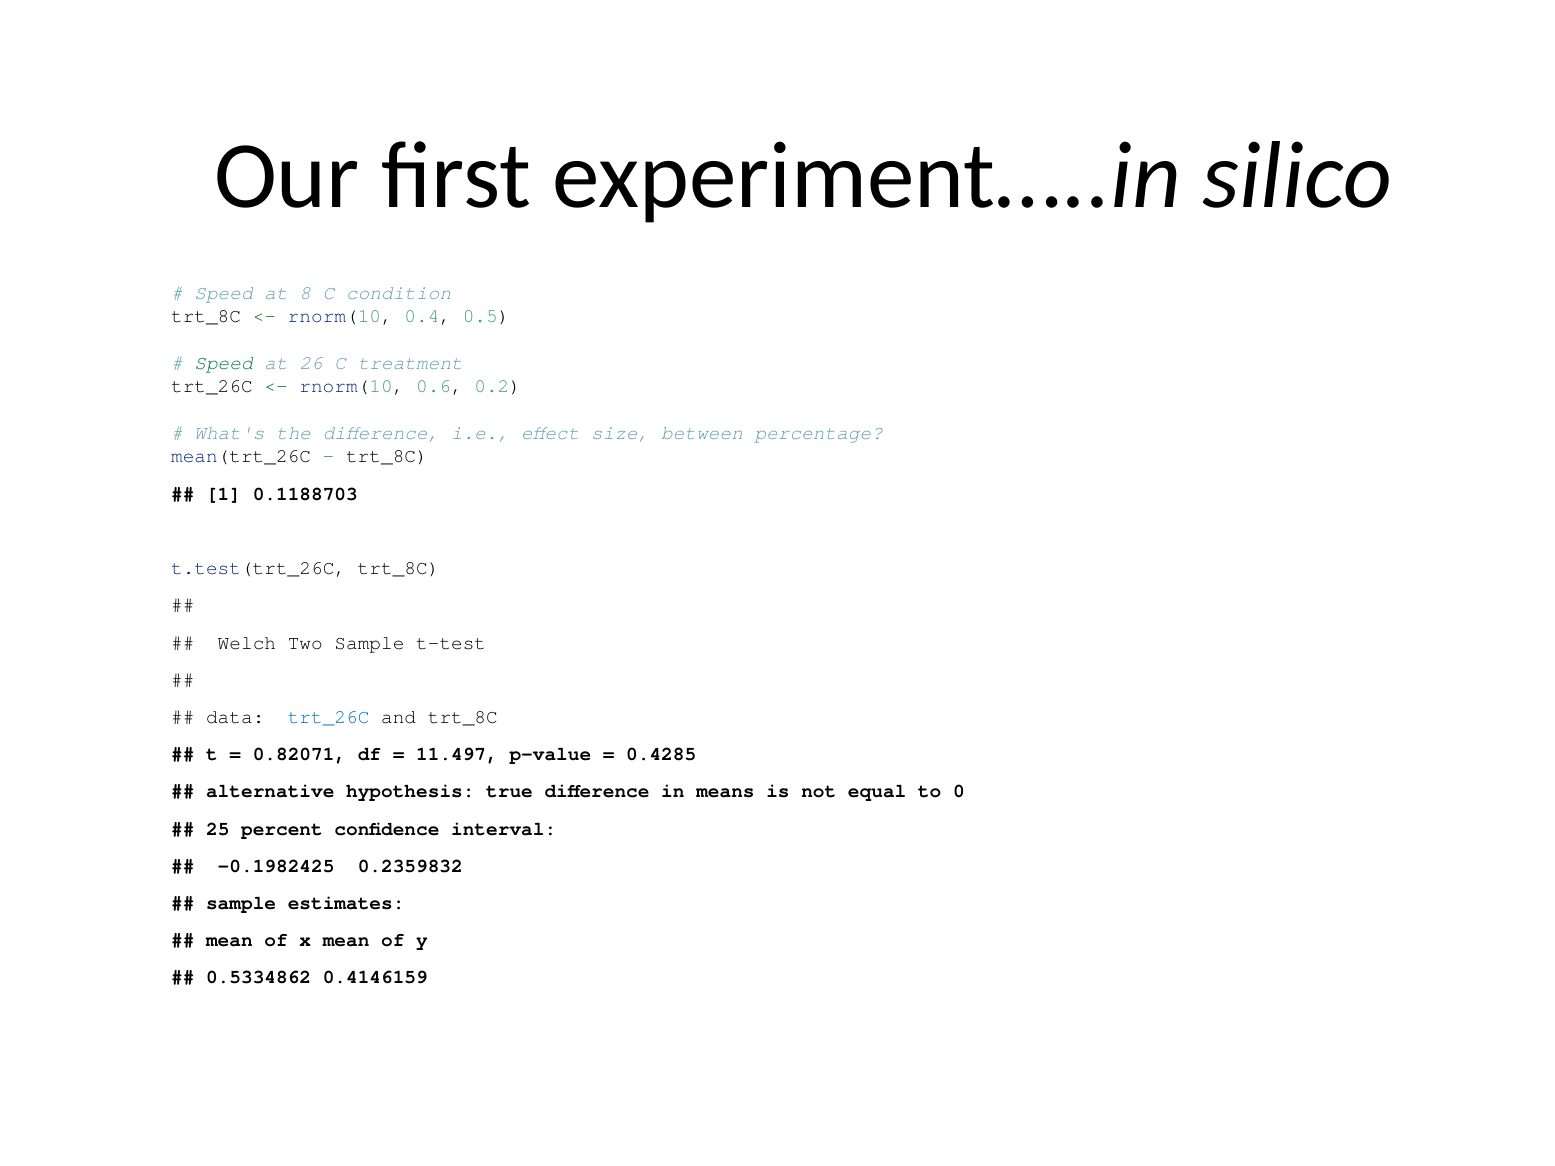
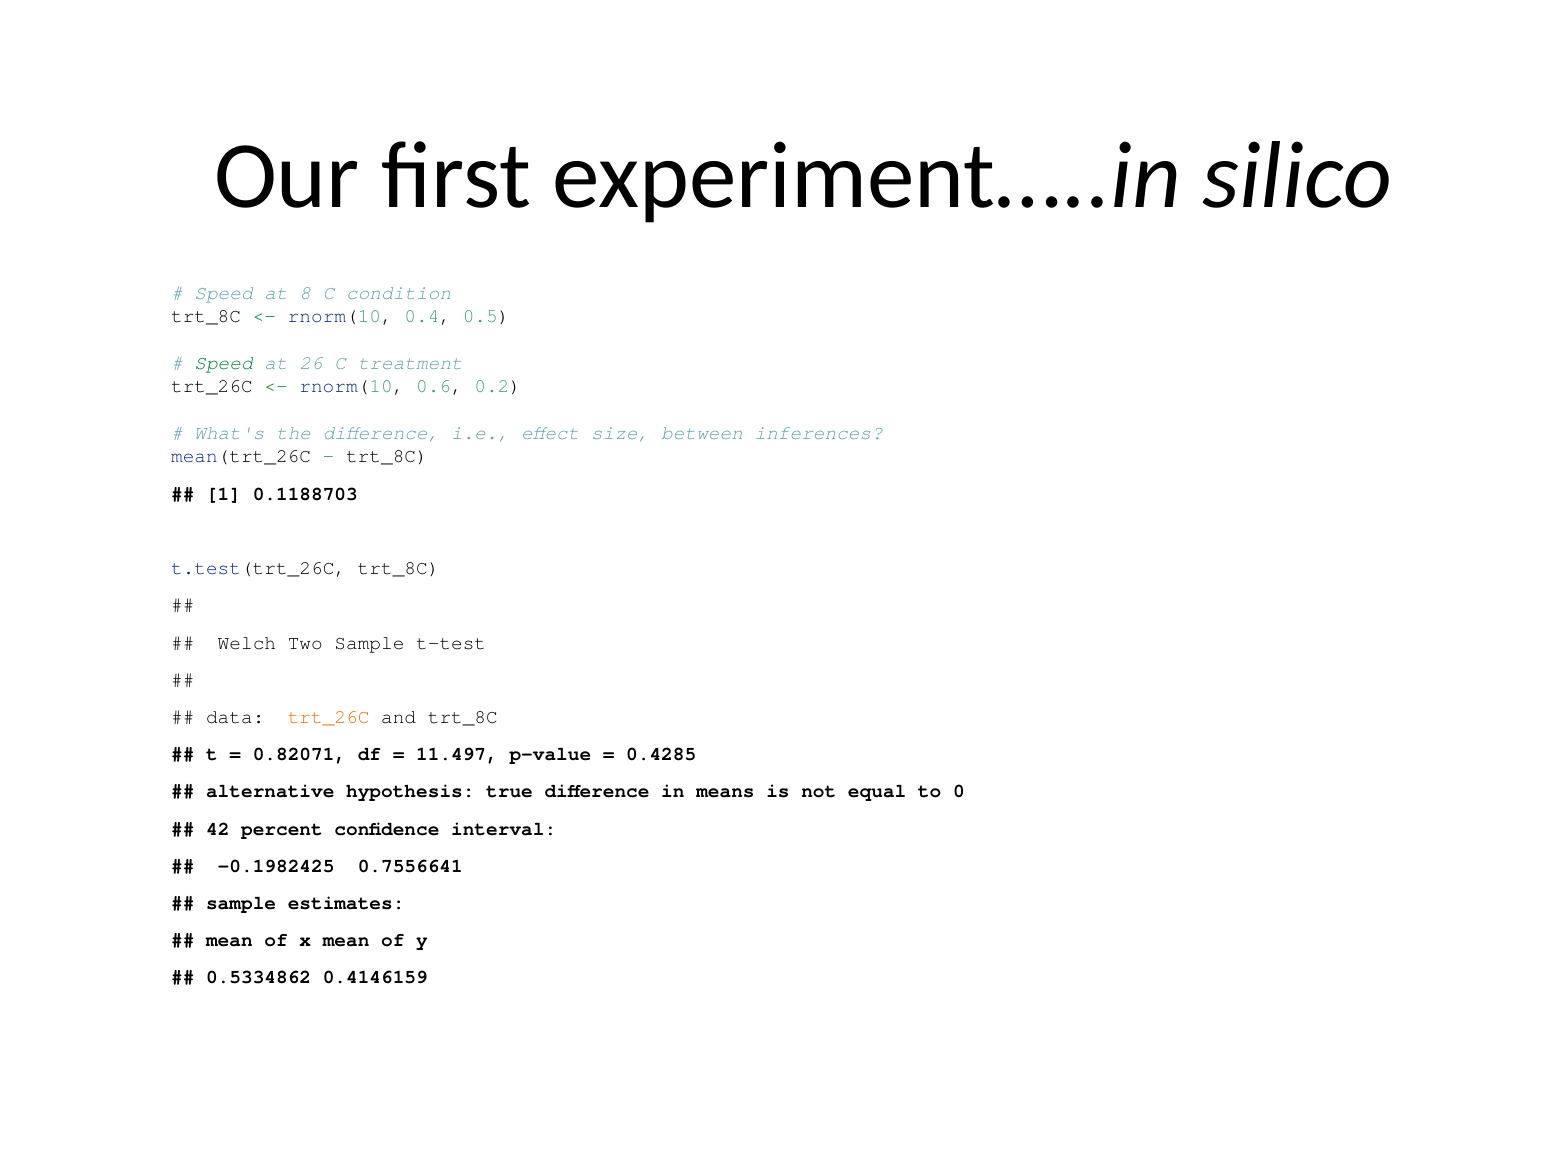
percentage: percentage -> inferences (819, 433)
trt_26C colour: blue -> orange (329, 717)
25: 25 -> 42 (218, 829)
0.2359832: 0.2359832 -> 0.7556641 (410, 866)
